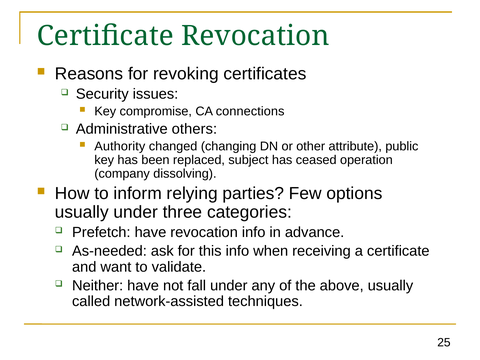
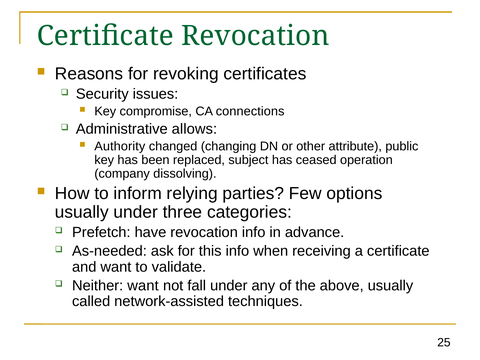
others: others -> allows (194, 129)
Neither have: have -> want (143, 286)
